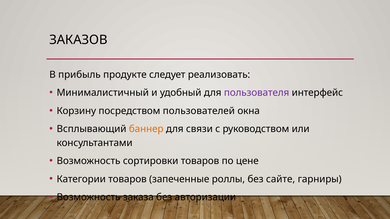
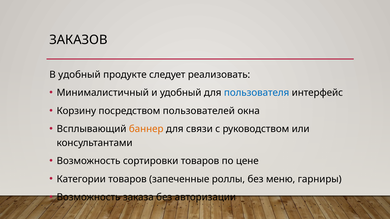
В прибыль: прибыль -> удобный (79, 75)
пользователя colour: purple -> blue (257, 93)
сайте: сайте -> меню (281, 179)
